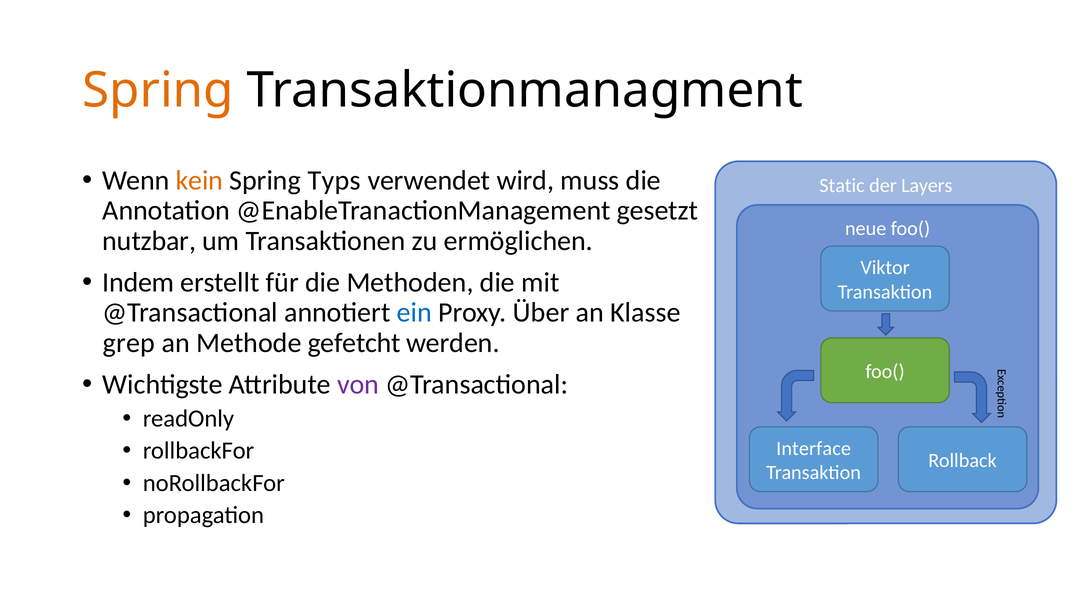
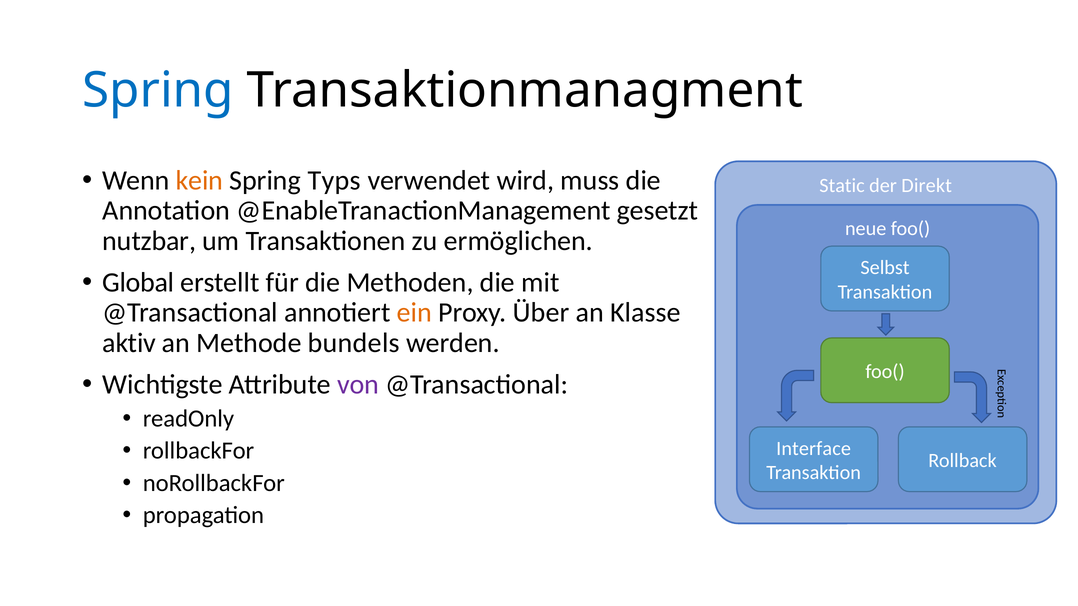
Spring colour: orange -> blue (158, 91)
Layers: Layers -> Direkt (927, 186)
Viktor: Viktor -> Selbst (885, 268)
Indem: Indem -> Global (138, 283)
ein colour: blue -> orange (414, 313)
grep: grep -> aktiv (129, 343)
gefetcht: gefetcht -> bundels (354, 343)
